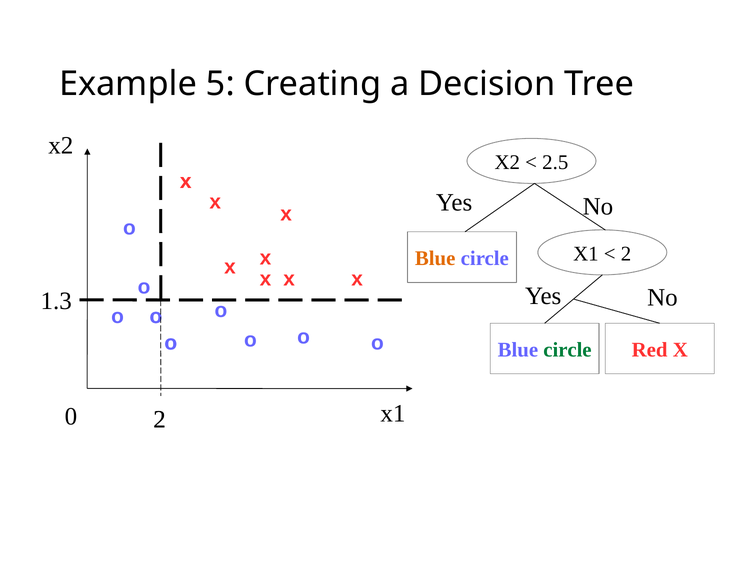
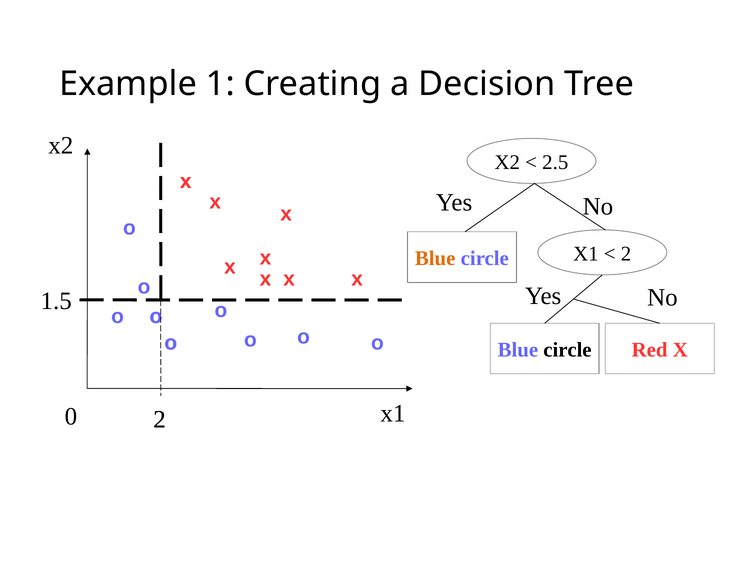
5: 5 -> 1 (220, 84)
1.3: 1.3 -> 1.5 (56, 301)
circle colour: green -> black (567, 350)
